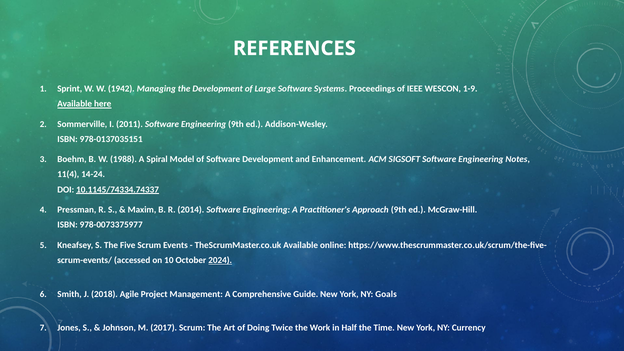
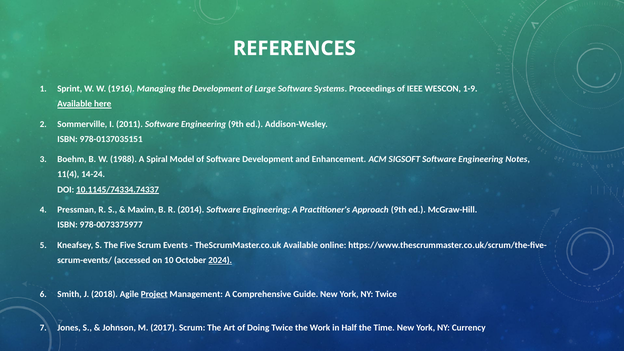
1942: 1942 -> 1916 (121, 89)
Project underline: none -> present (154, 294)
NY Goals: Goals -> Twice (386, 294)
